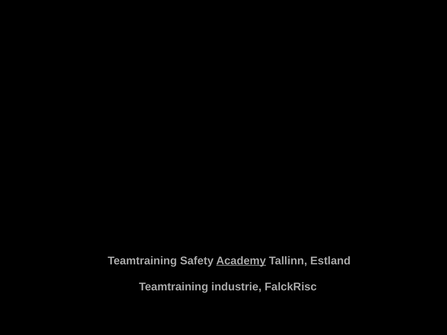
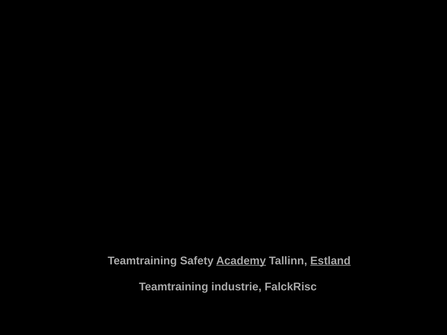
Estland underline: none -> present (330, 261)
